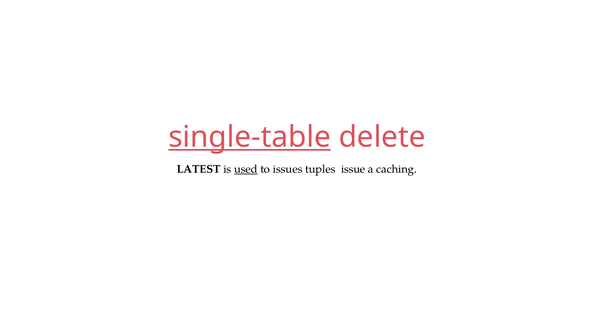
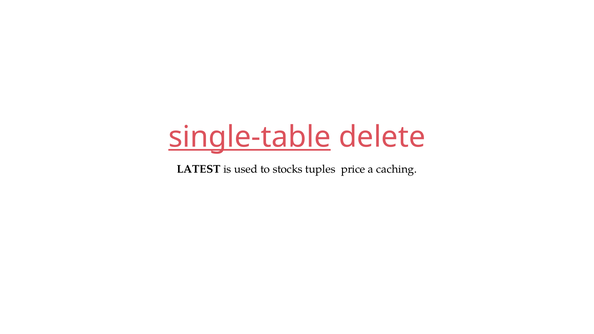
used underline: present -> none (246, 169)
issues: issues -> stocks (288, 169)
issue: issue -> price (353, 169)
